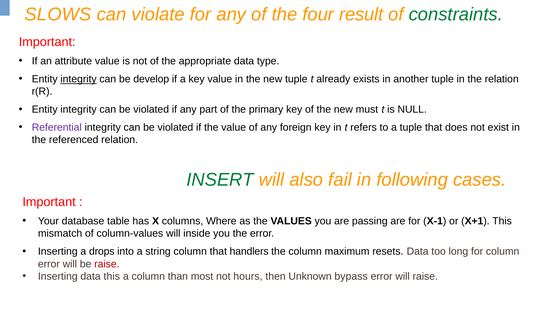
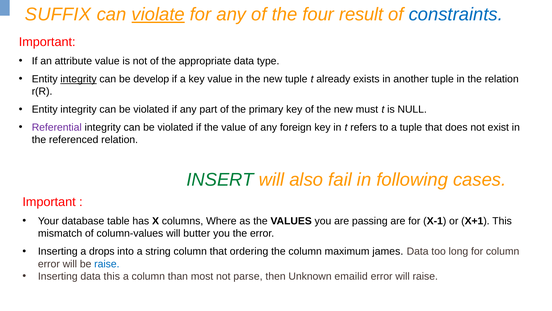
SLOWS: SLOWS -> SUFFIX (58, 14)
violate underline: none -> present (158, 14)
constraints colour: green -> blue (456, 14)
inside: inside -> butter (197, 233)
handlers: handlers -> ordering (249, 251)
resets: resets -> james (388, 251)
raise colour: red -> blue (107, 264)
hours: hours -> parse (248, 276)
bypass: bypass -> emailid (351, 276)
